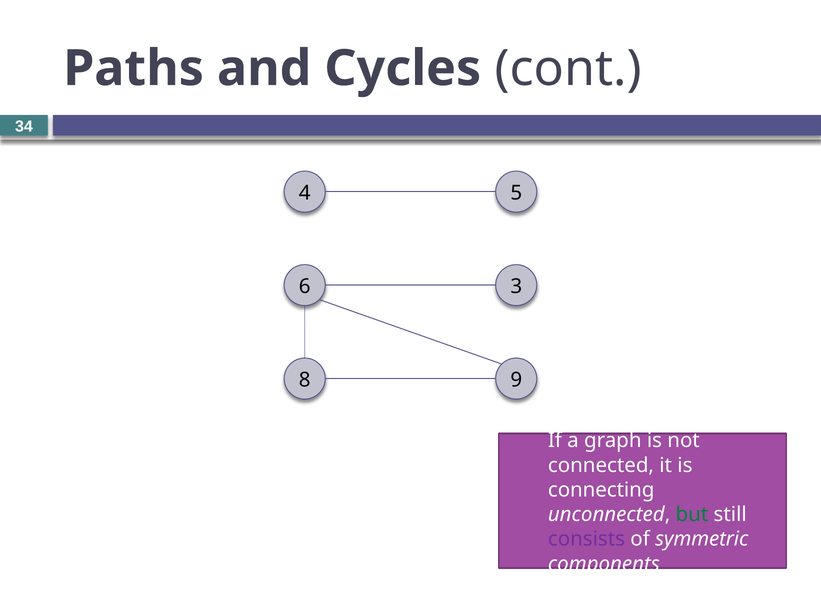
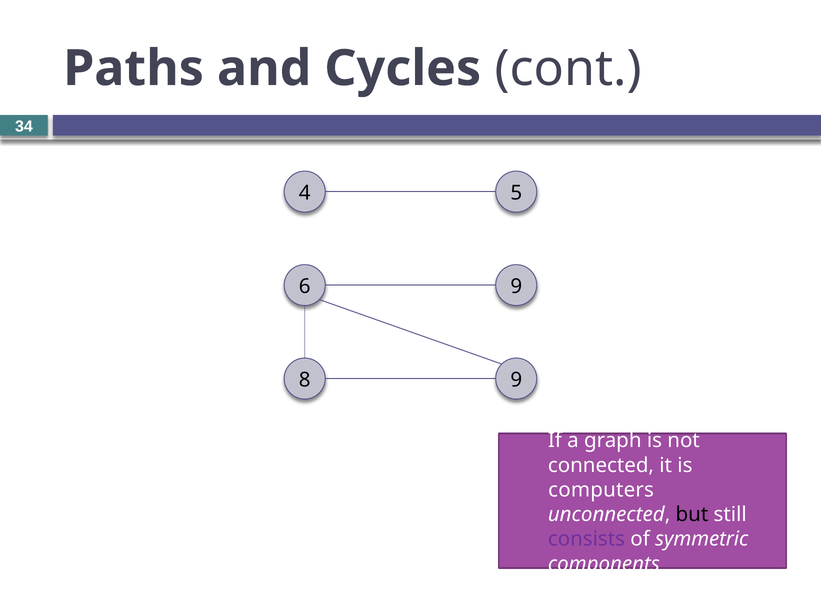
6 3: 3 -> 9 (516, 286)
connecting: connecting -> computers (601, 490)
but colour: green -> black (692, 514)
